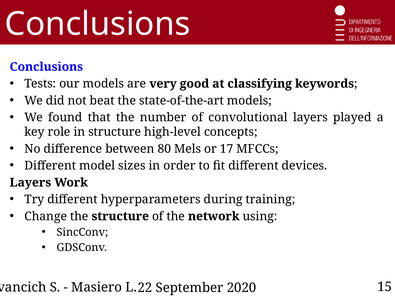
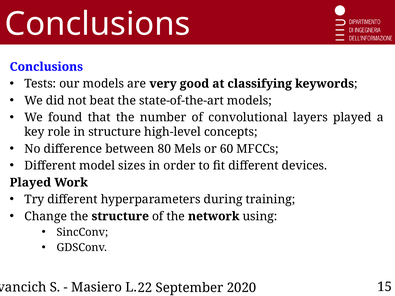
17: 17 -> 60 (227, 149)
Layers: Layers -> Played (30, 183)
